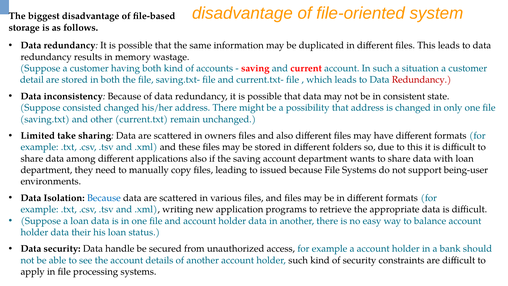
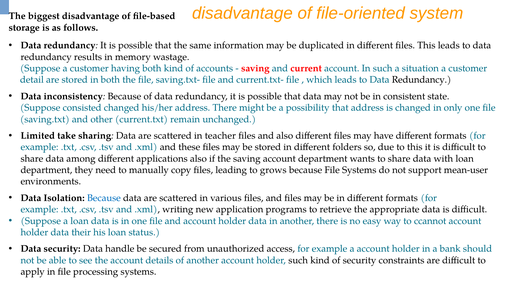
Redundancy colour: red -> black (422, 80)
owners: owners -> teacher (220, 136)
issued: issued -> grows (273, 170)
being-user: being-user -> mean-user (466, 170)
balance: balance -> ccannot (430, 221)
